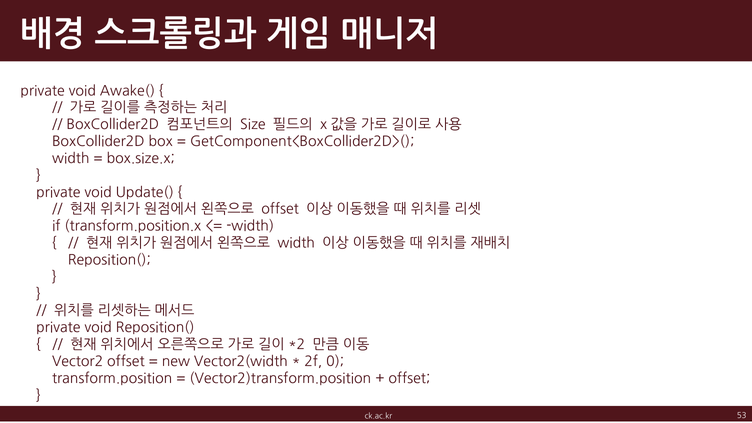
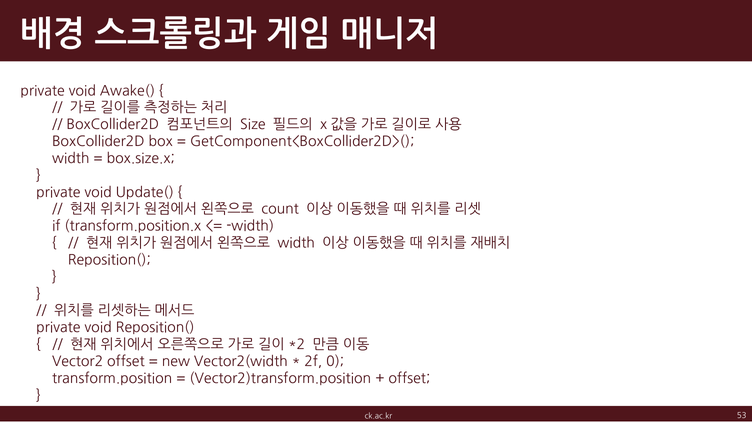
offset: offset -> count (280, 209)
